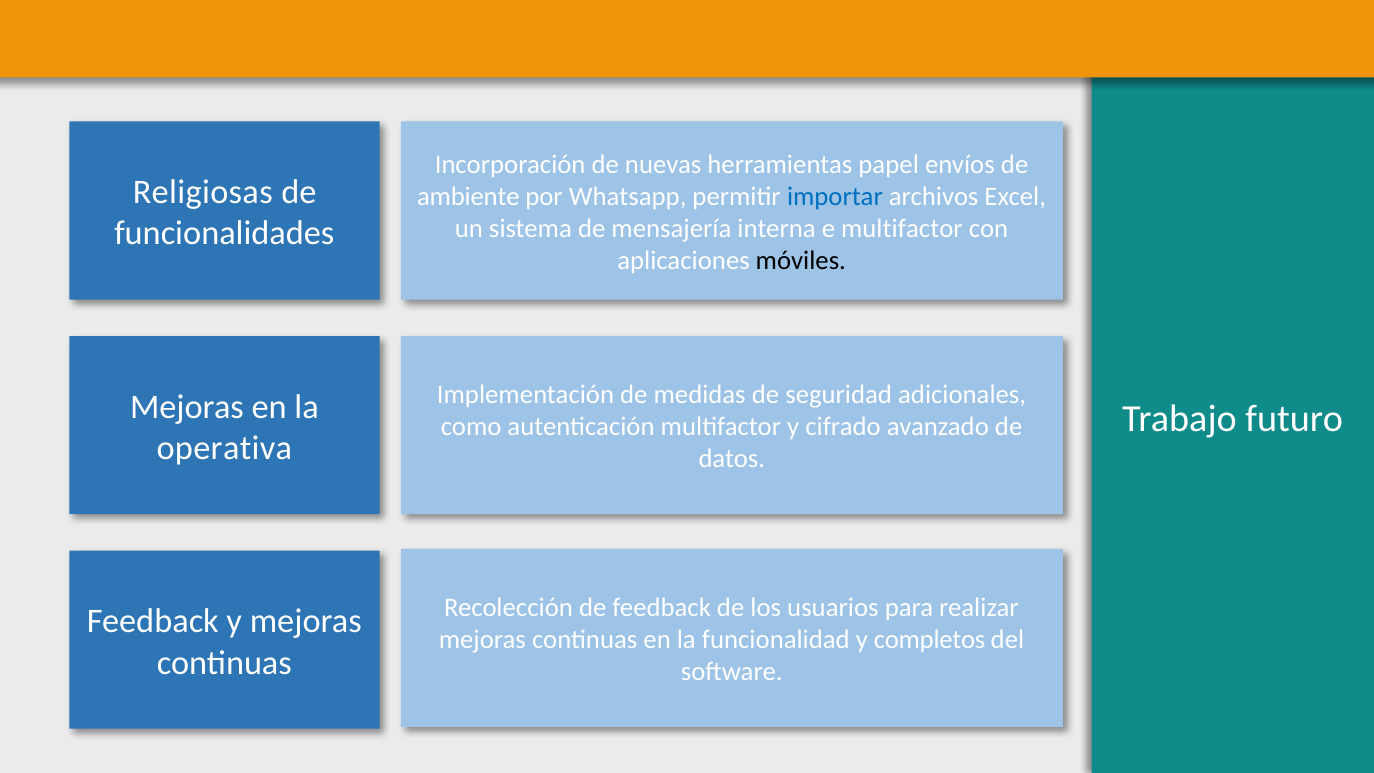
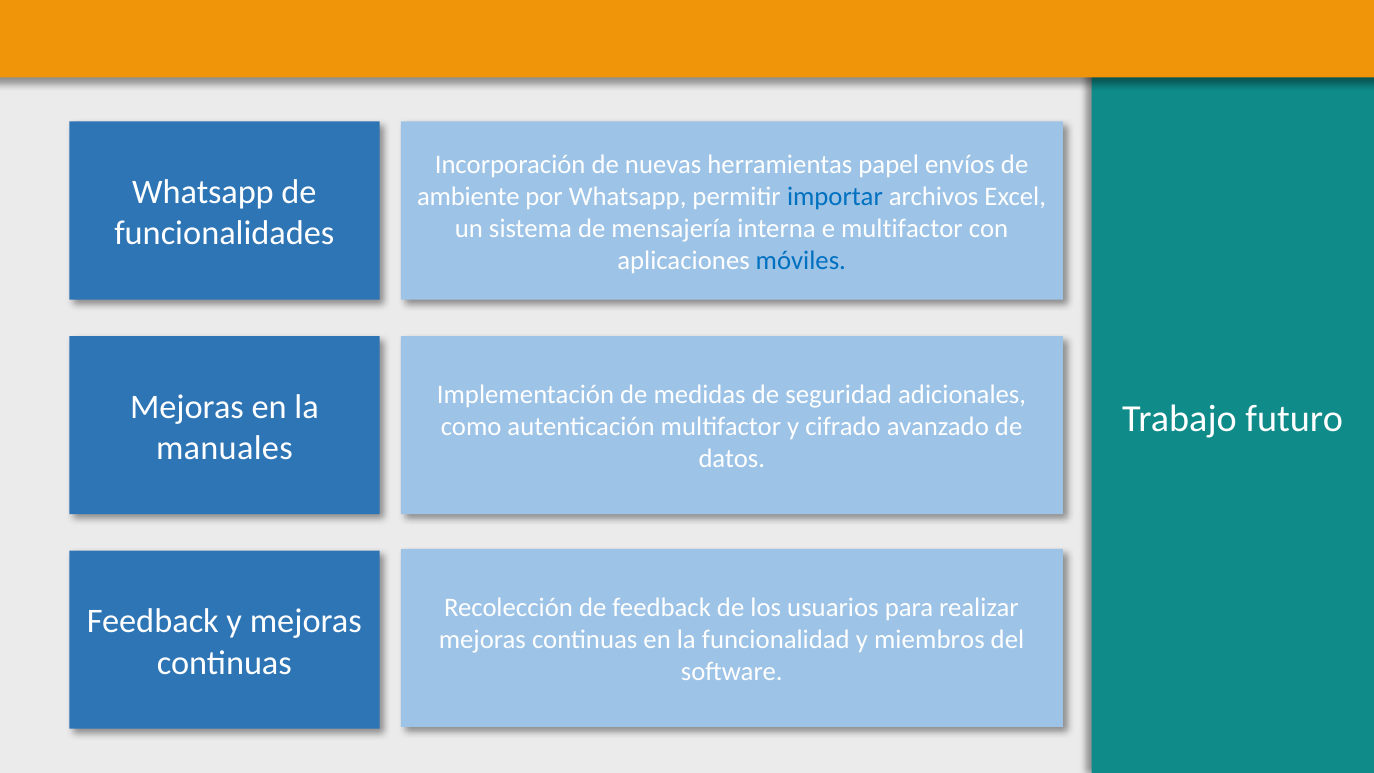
Religiosas: Religiosas -> Whatsapp (203, 192)
móviles colour: black -> blue (801, 260)
operativa: operativa -> manuales (224, 448)
completos: completos -> miembros (929, 640)
